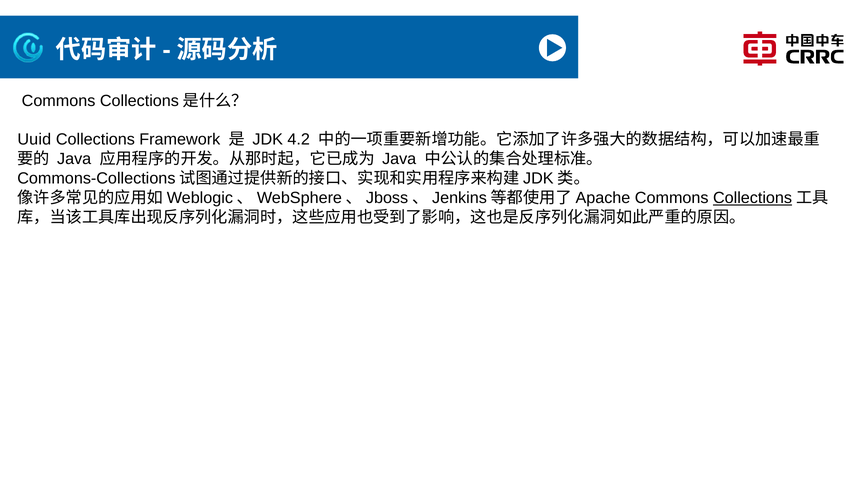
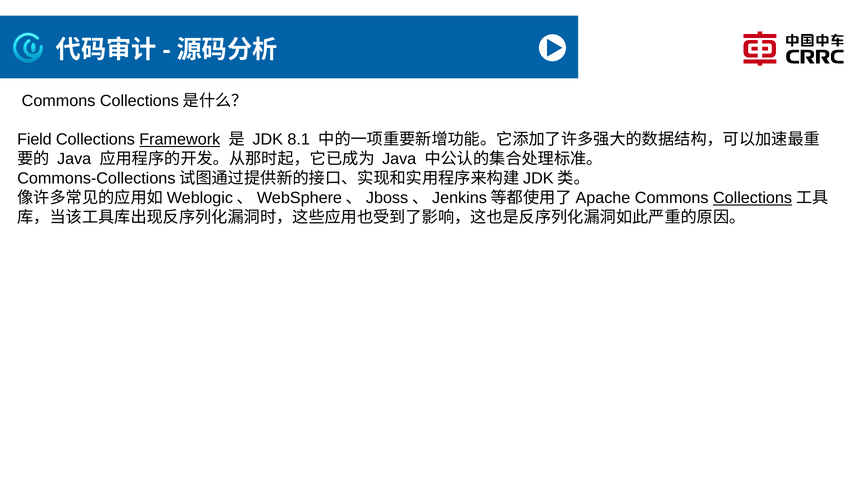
Uuid: Uuid -> Field (34, 140)
Framework underline: none -> present (180, 140)
4.2: 4.2 -> 8.1 (299, 140)
